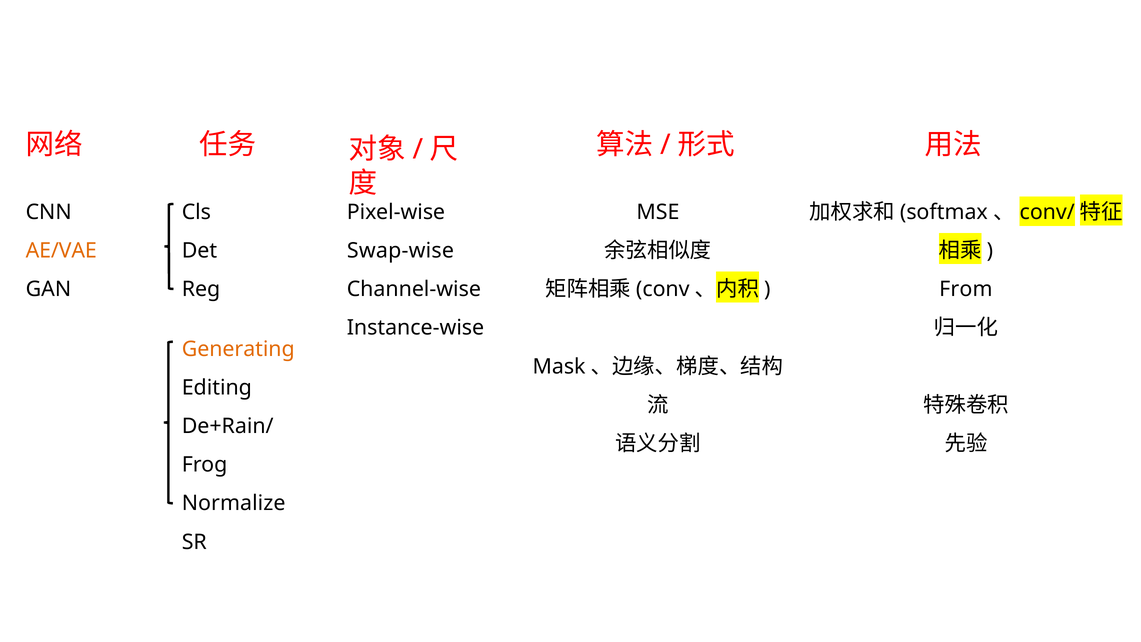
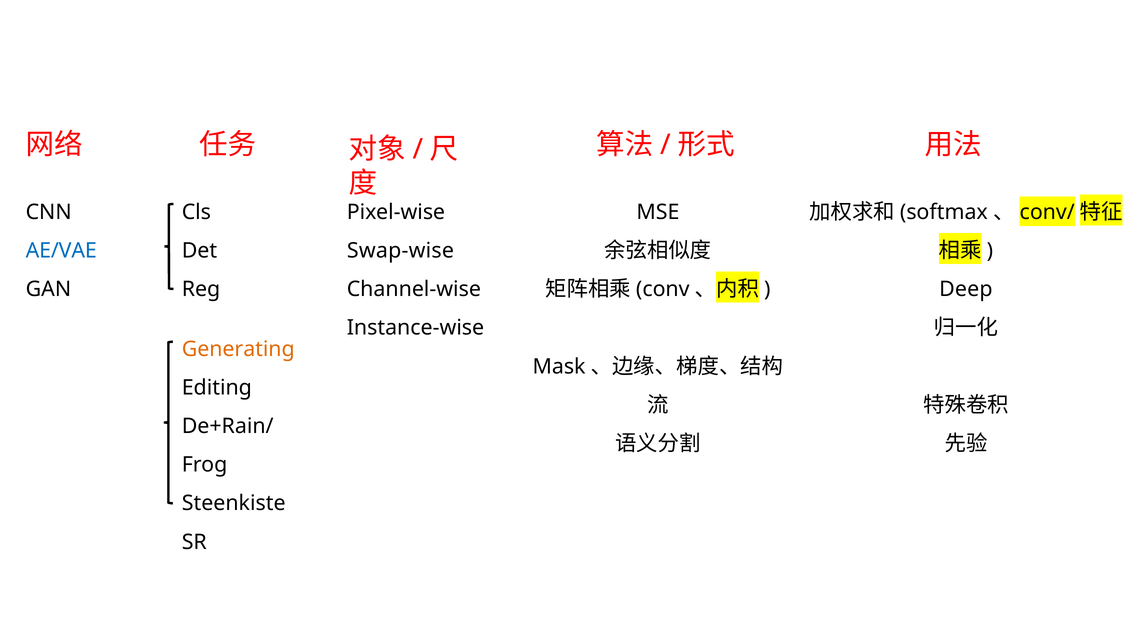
AE/VAE colour: orange -> blue (61, 251)
From: From -> Deep (966, 289)
Normalize: Normalize -> Steenkiste (234, 503)
